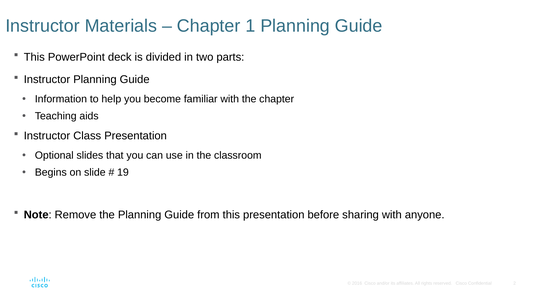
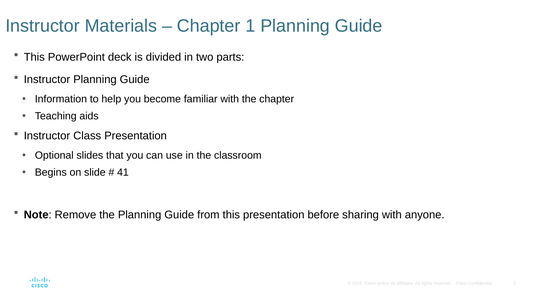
19: 19 -> 41 (123, 172)
